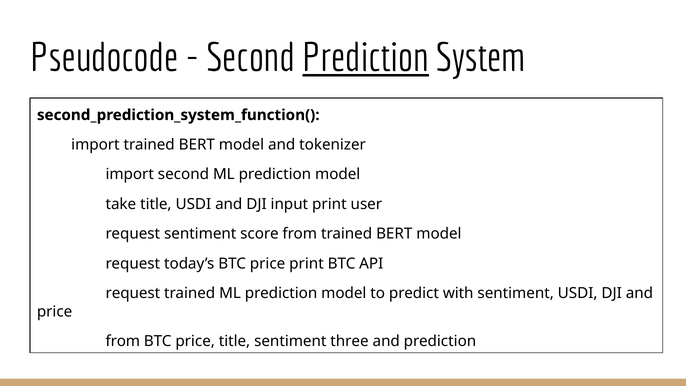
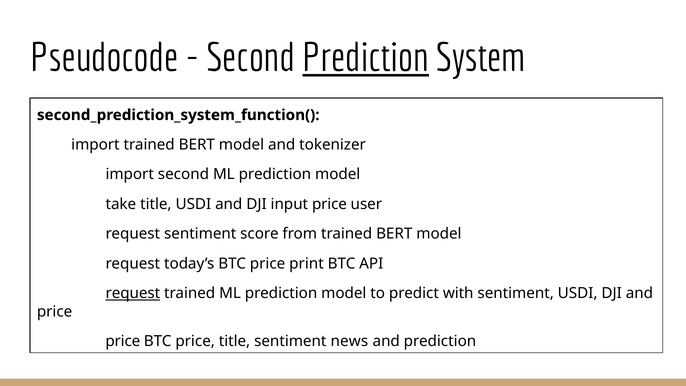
input print: print -> price (329, 204)
request underline: none -> present (133, 293)
from: from -> price (123, 341)
three: three -> news (349, 341)
